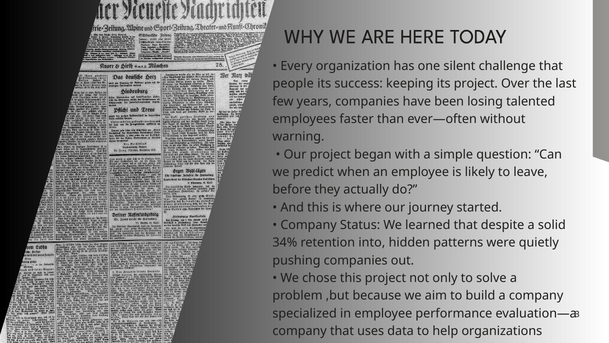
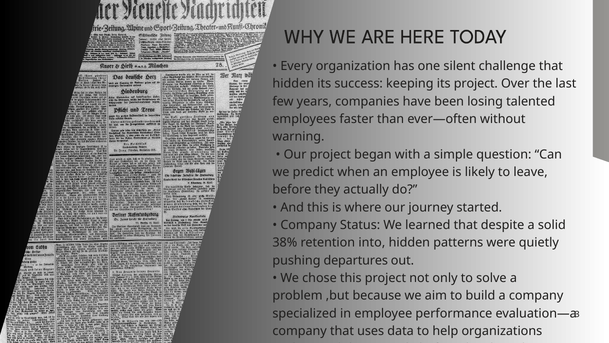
people: people -> hidden (293, 84)
34%: 34% -> 38% (285, 242)
pushing companies: companies -> departures (356, 260)
